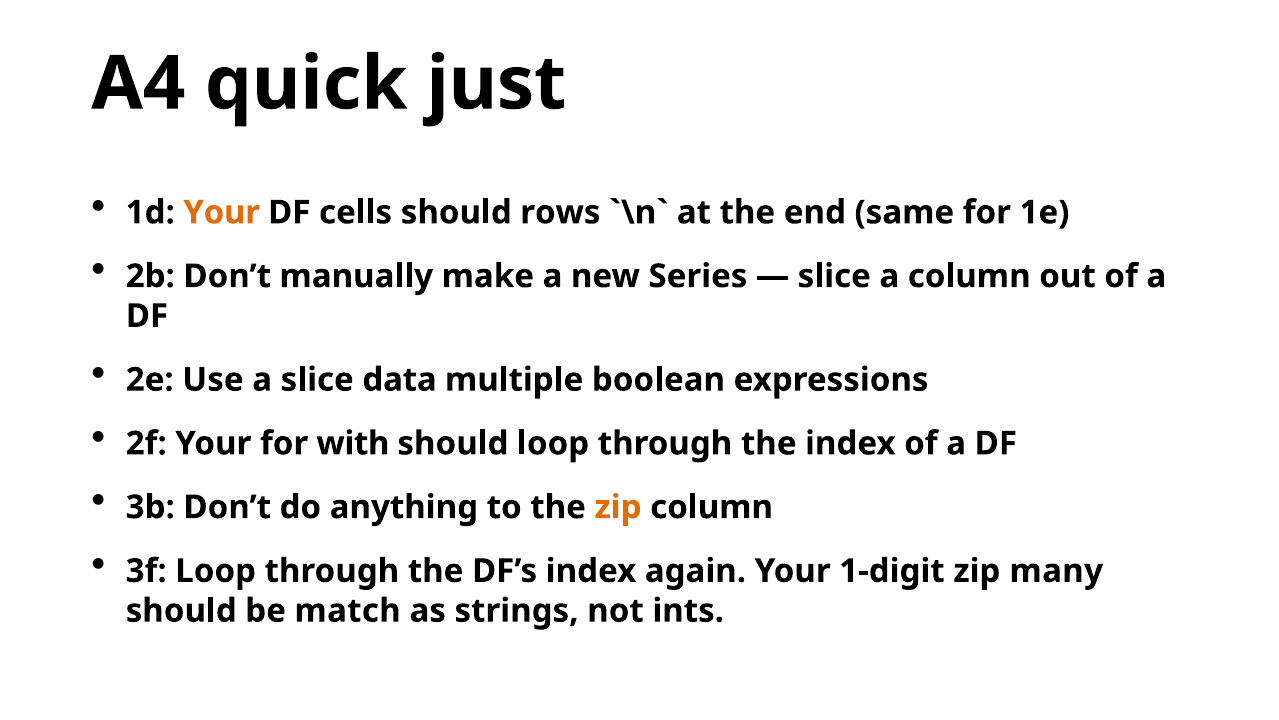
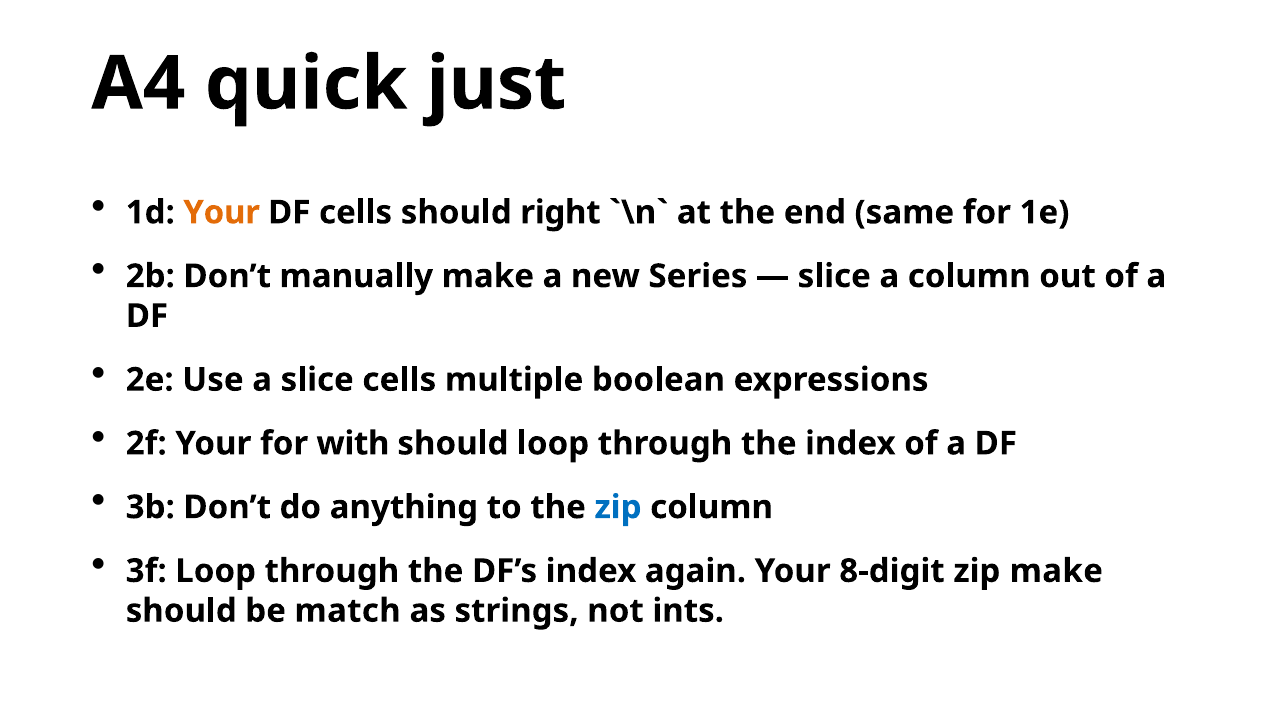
rows: rows -> right (560, 212)
slice data: data -> cells (399, 379)
zip colour: orange -> blue (618, 507)
1-digit: 1-digit -> 8-digit (892, 571)
zip many: many -> make (1056, 571)
